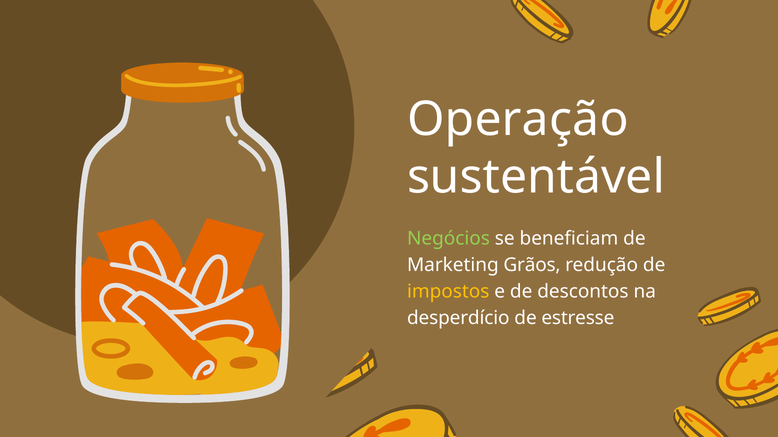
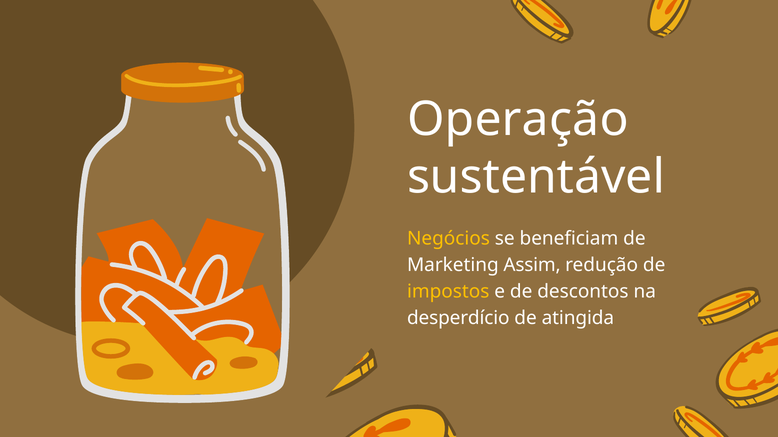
Negócios colour: light green -> yellow (448, 239)
Grãos: Grãos -> Assim (532, 265)
estresse: estresse -> atingida (578, 319)
